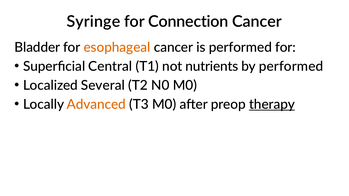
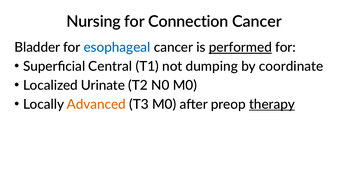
Syringe: Syringe -> Nursing (94, 22)
esophageal colour: orange -> blue (117, 47)
performed underline: none -> present (240, 47)
nutrients: nutrients -> dumping (212, 67)
by performed: performed -> coordinate (291, 67)
Several: Several -> Urinate (103, 86)
